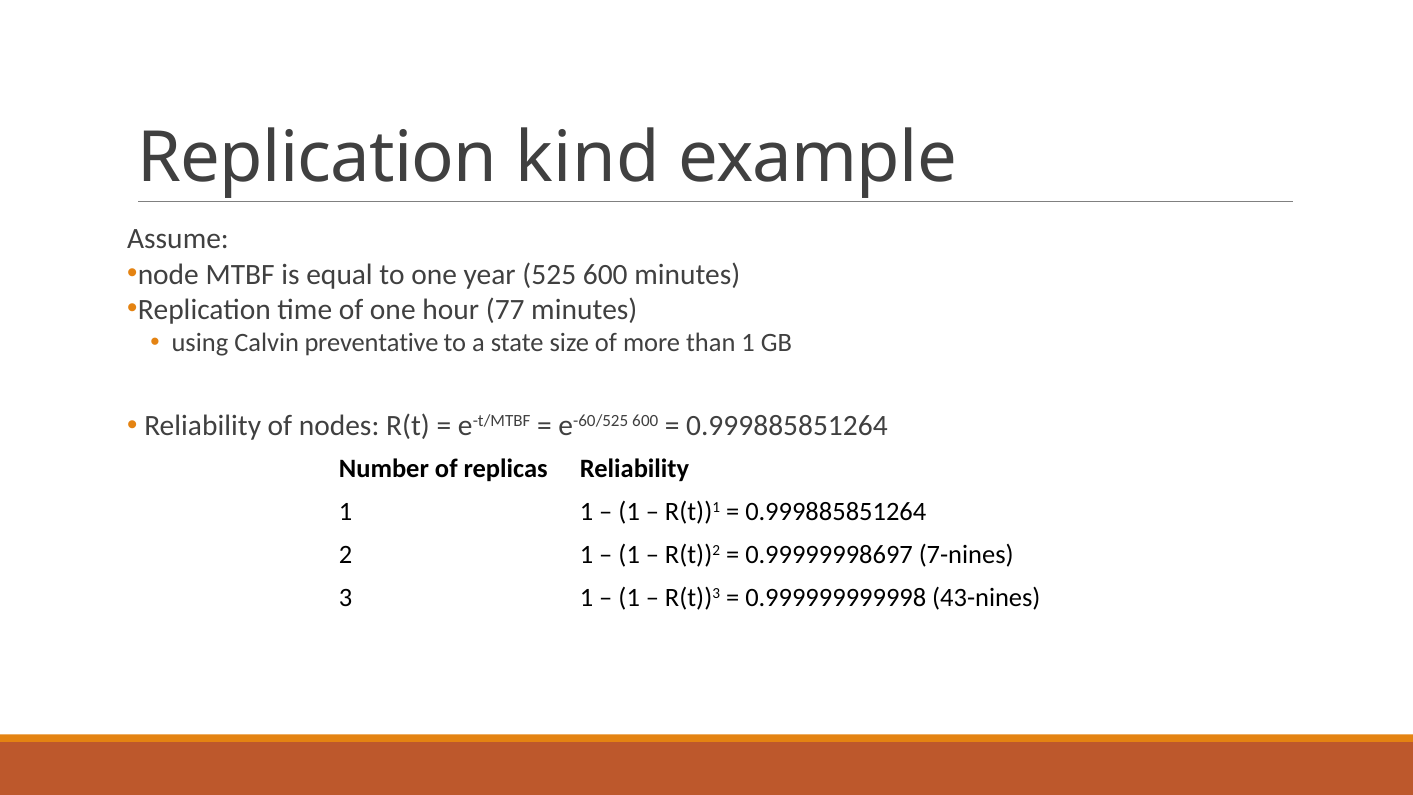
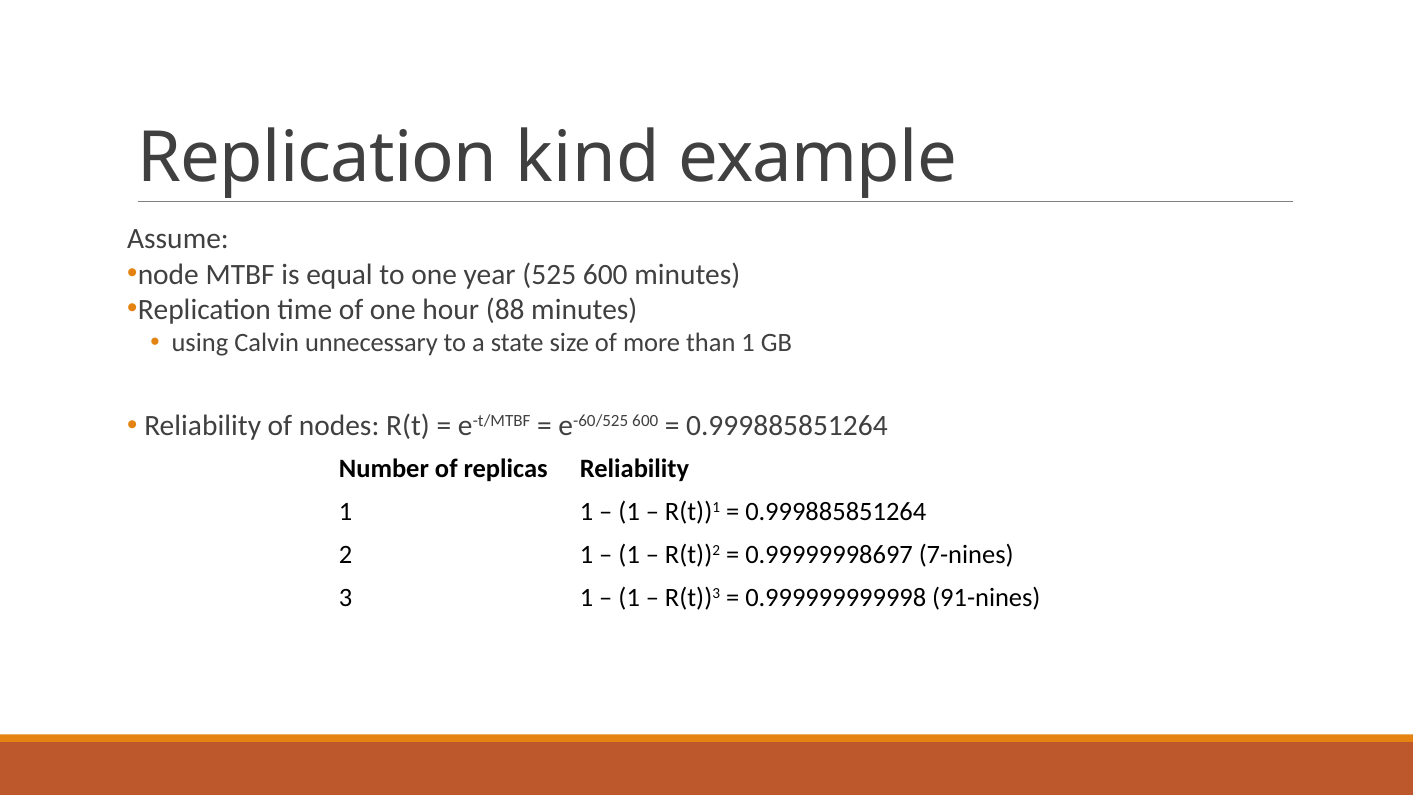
77: 77 -> 88 (505, 310)
preventative: preventative -> unnecessary (371, 343)
43-nines: 43-nines -> 91-nines (986, 598)
